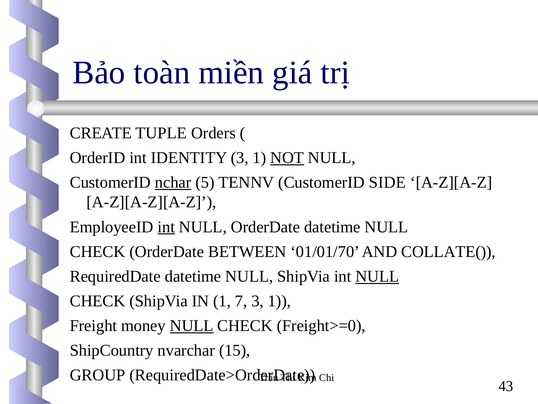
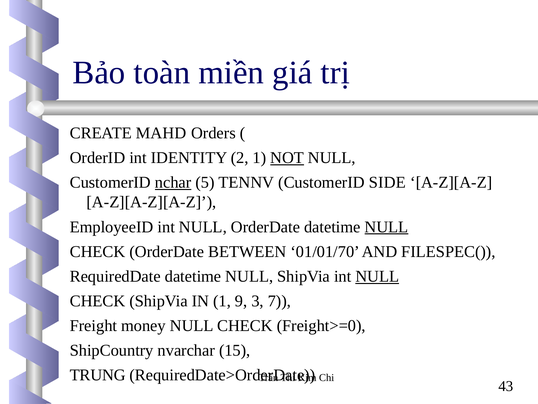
TUPLE: TUPLE -> MAHD (161, 133)
IDENTITY 3: 3 -> 2 (240, 158)
int underline: present -> none (166, 227)
NULL underline: none -> present (386, 227)
COLLATE(: COLLATE( -> FILESPEC( (448, 251)
7: 7 -> 9 (241, 301)
1: 1 -> 7 (279, 301)
NULL underline: present -> none (192, 325)
GROUP: GROUP -> TRUNG (98, 375)
